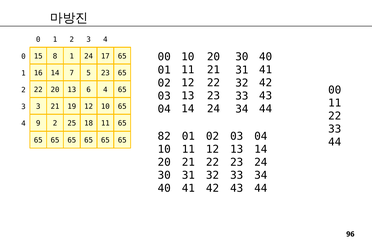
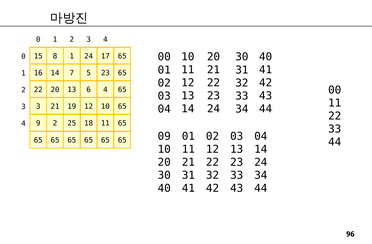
82: 82 -> 09 (164, 136)
